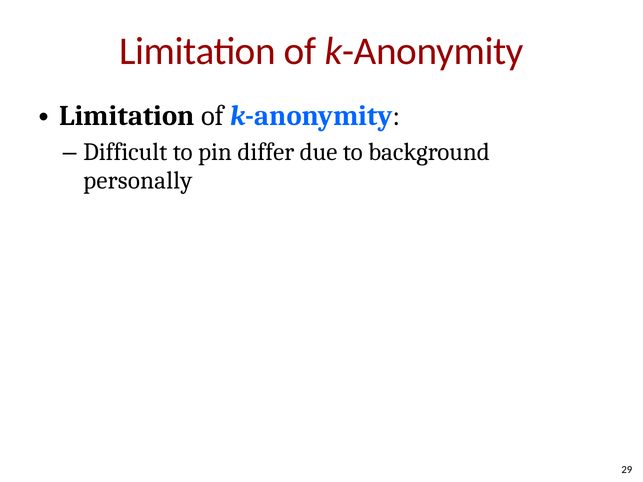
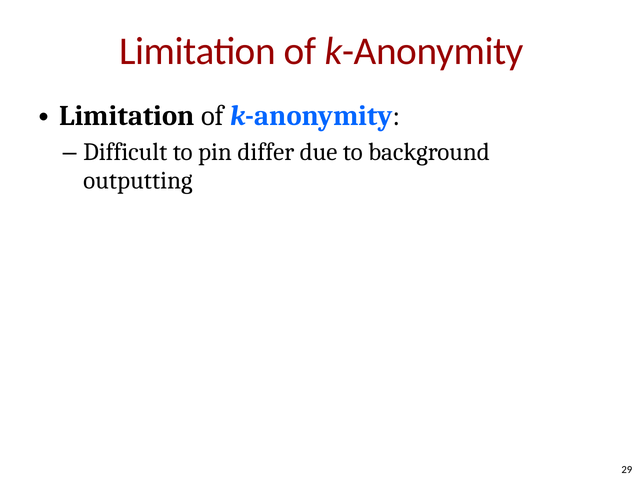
personally: personally -> outputting (138, 181)
